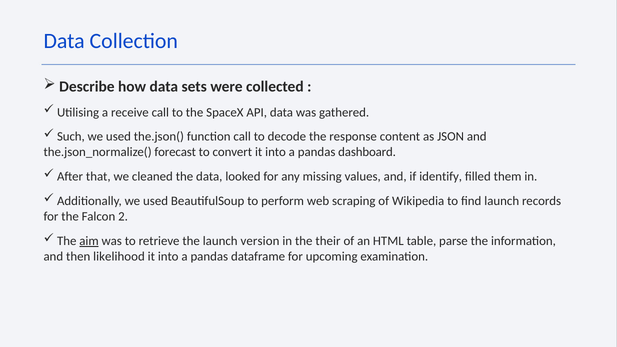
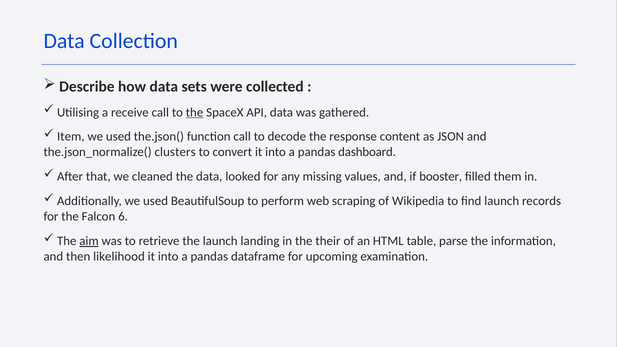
the underline: none -> present (195, 112)
Such: Such -> Item (71, 137)
forecast: forecast -> clusters (175, 152)
identify: identify -> booster (441, 177)
2: 2 -> 6 (123, 216)
version: version -> landing (260, 241)
